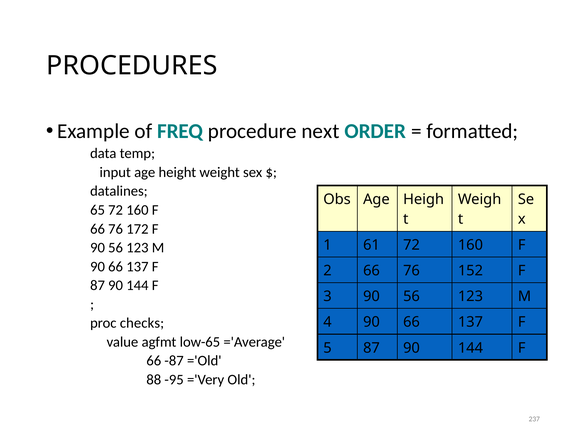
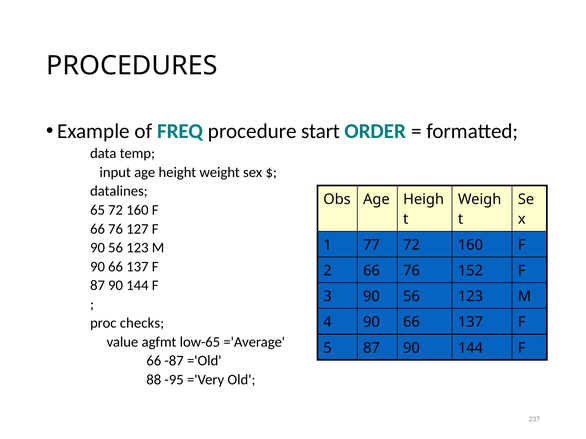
next: next -> start (321, 131)
172: 172 -> 127 (137, 229)
61: 61 -> 77 (371, 245)
